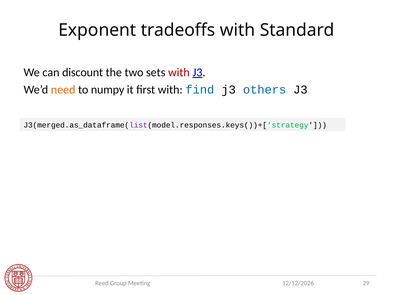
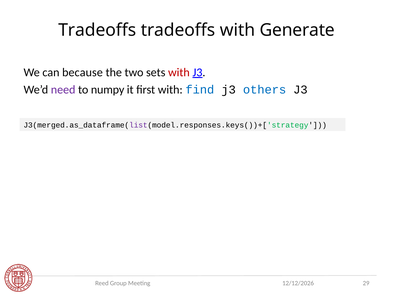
Exponent: Exponent -> Tradeoffs (97, 30)
Standard: Standard -> Generate (297, 30)
discount: discount -> because (82, 72)
need colour: orange -> purple (63, 89)
